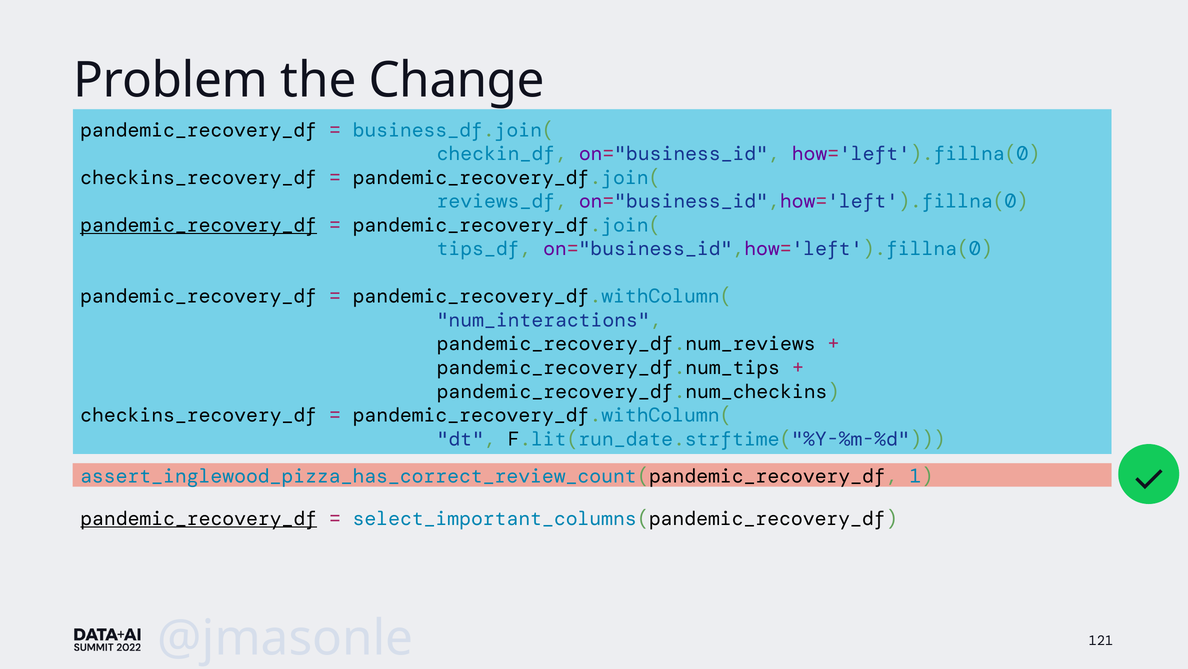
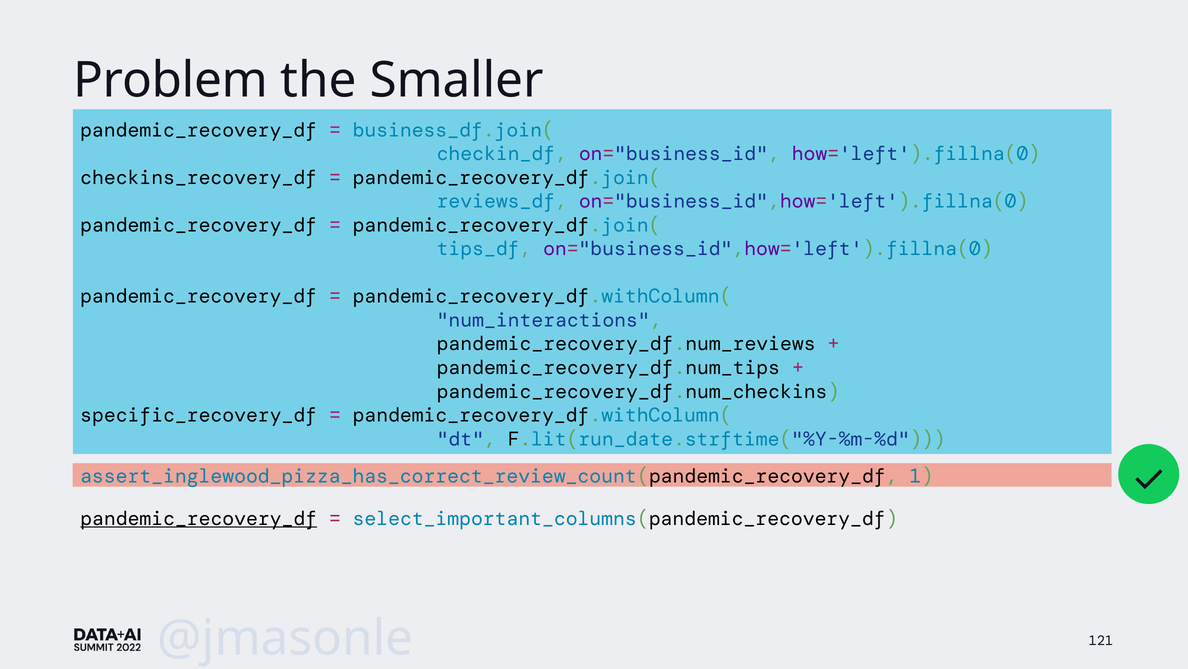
Change: Change -> Smaller (457, 80)
pandemic_recovery_df underline: present -> none (199, 225)
checkins_recovery_df: checkins_recovery_df -> specific_recovery_df (199, 415)
